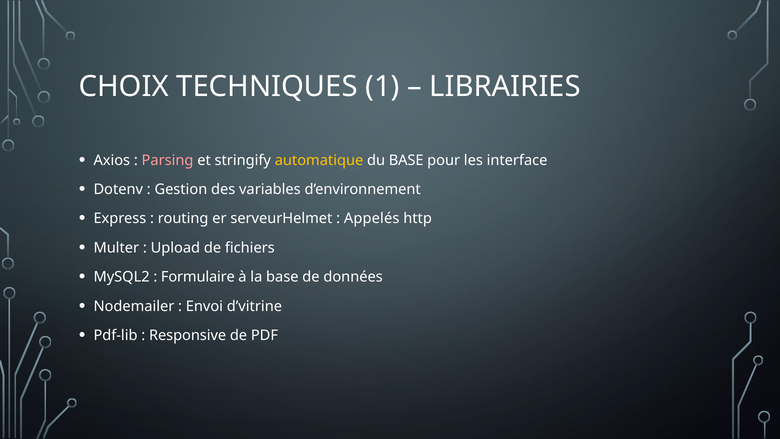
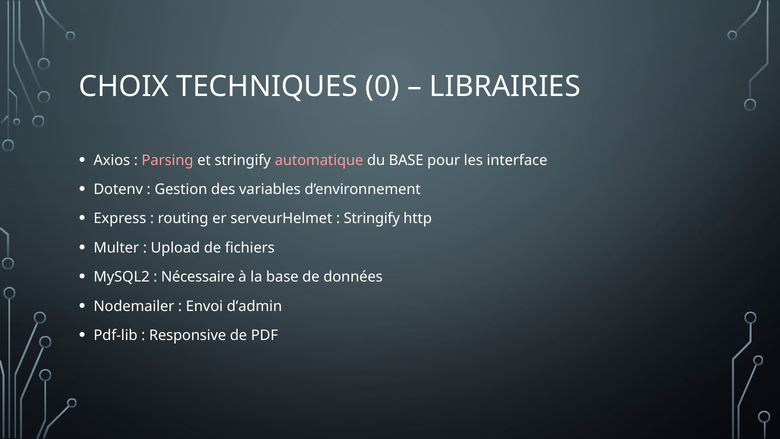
1: 1 -> 0 (382, 87)
automatique colour: yellow -> pink (319, 160)
Appelés: Appelés -> Stringify (372, 219)
Formulaire: Formulaire -> Nécessaire (198, 277)
d’vitrine: d’vitrine -> d’admin (254, 306)
